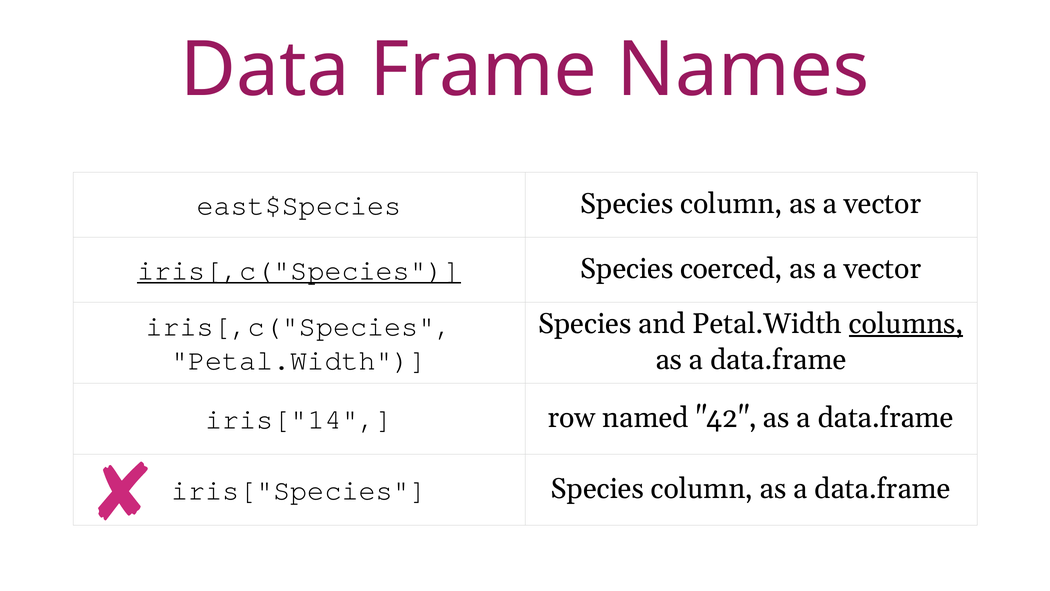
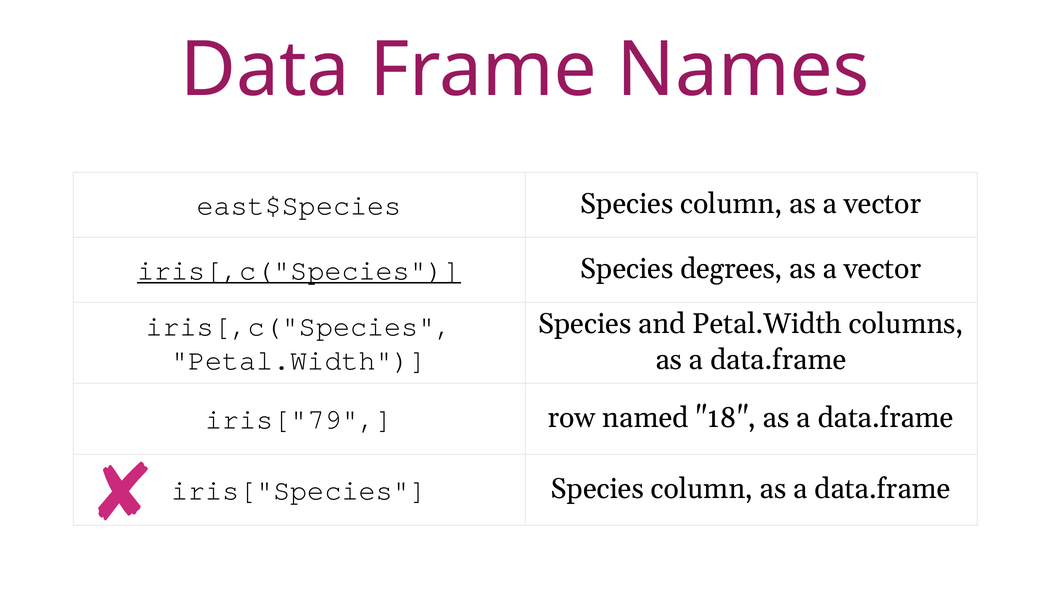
coerced: coerced -> degrees (731, 269)
columns underline: present -> none (906, 323)
iris["14: iris["14 -> iris["79 (299, 419)
42: 42 -> 18 (726, 417)
